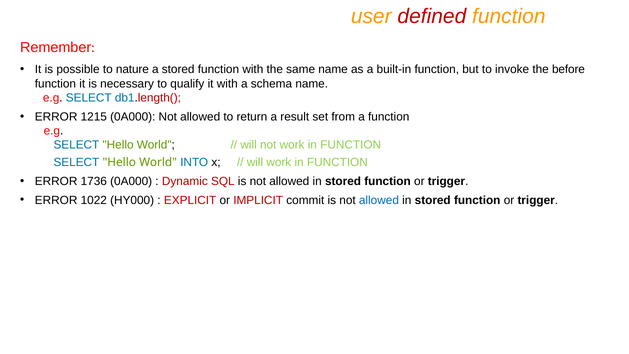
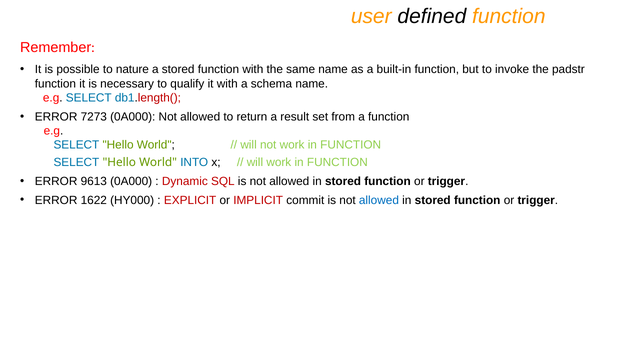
defined colour: red -> black (432, 16)
before: before -> padstr (568, 70)
1215: 1215 -> 7273 (94, 117)
1736: 1736 -> 9613 (94, 181)
1022: 1022 -> 1622 (94, 200)
